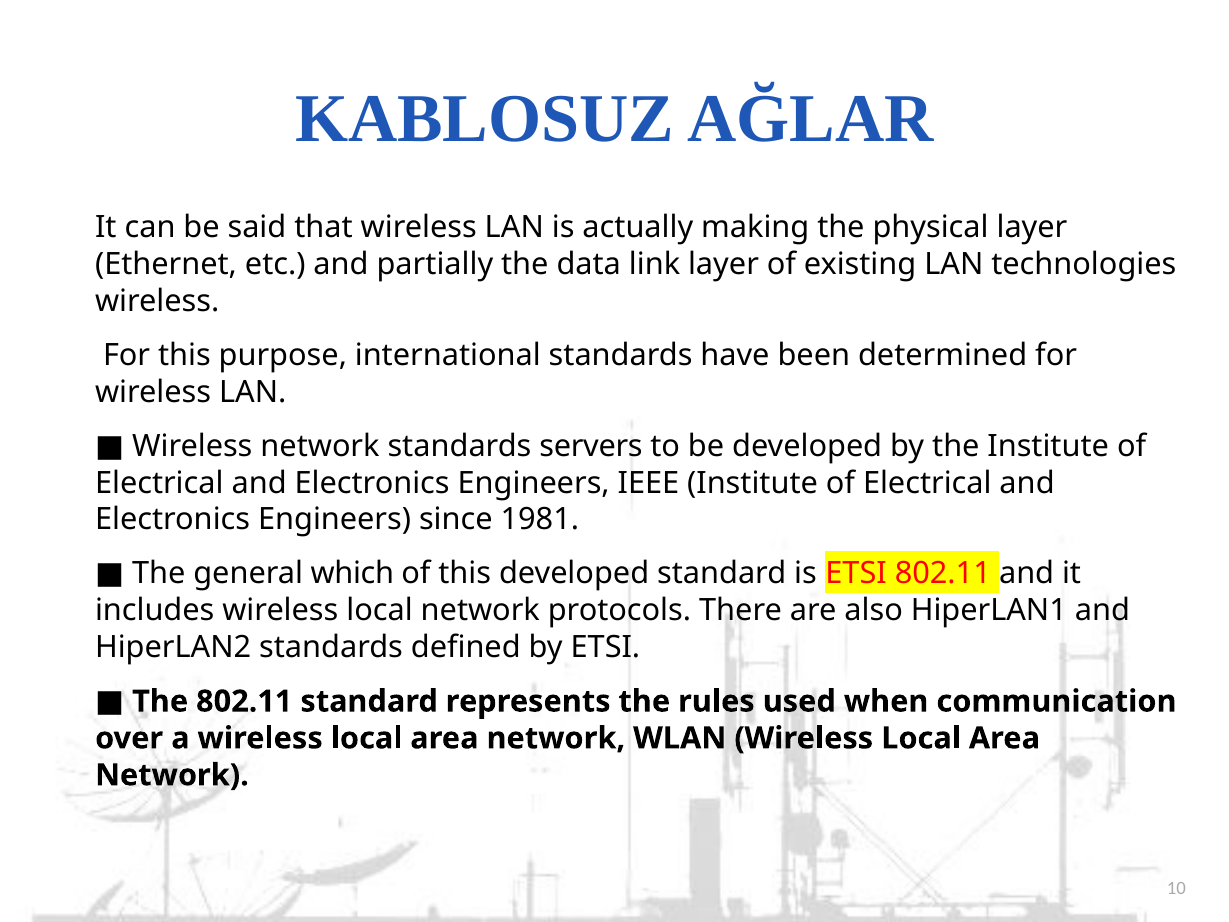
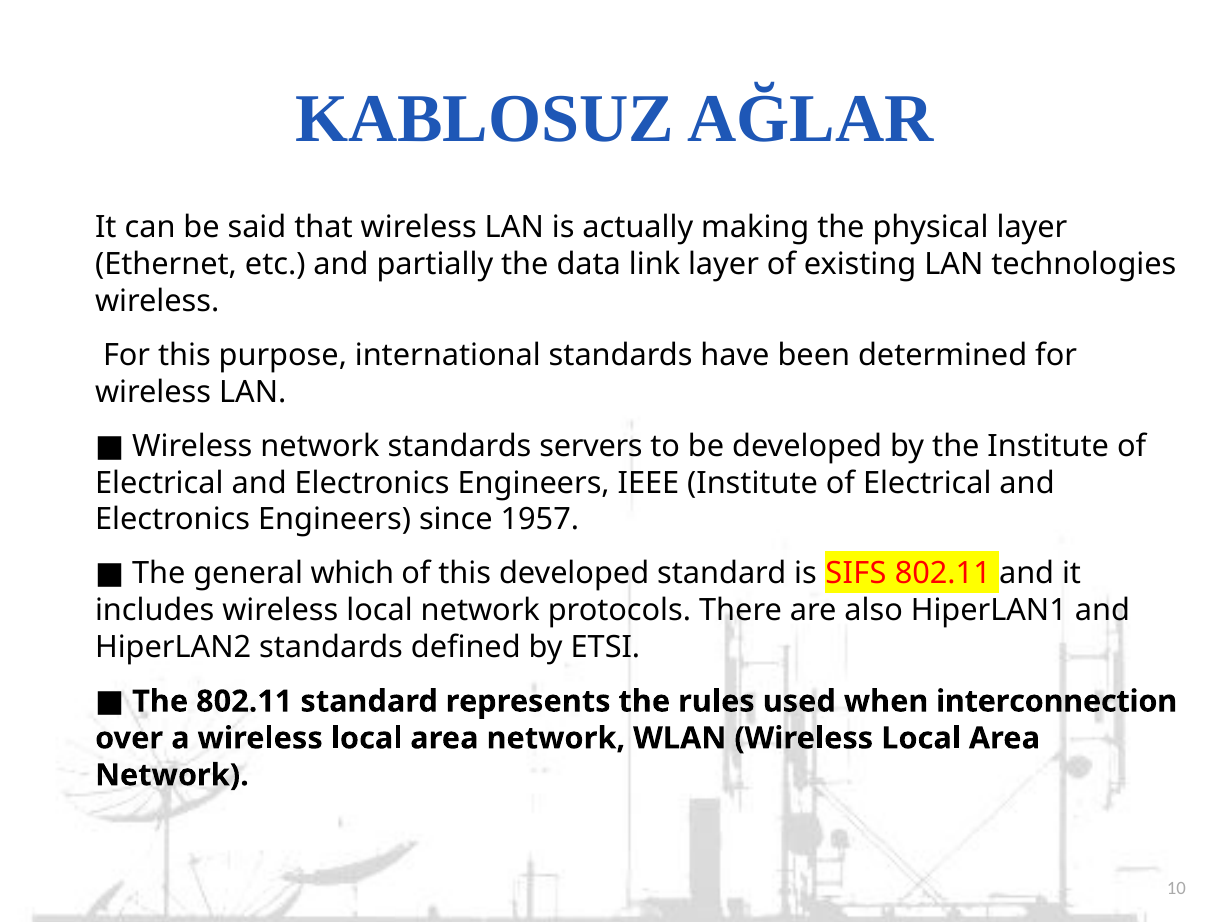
1981: 1981 -> 1957 (540, 520)
is ETSI: ETSI -> SIFS (856, 574)
communication: communication -> interconnection (1057, 701)
